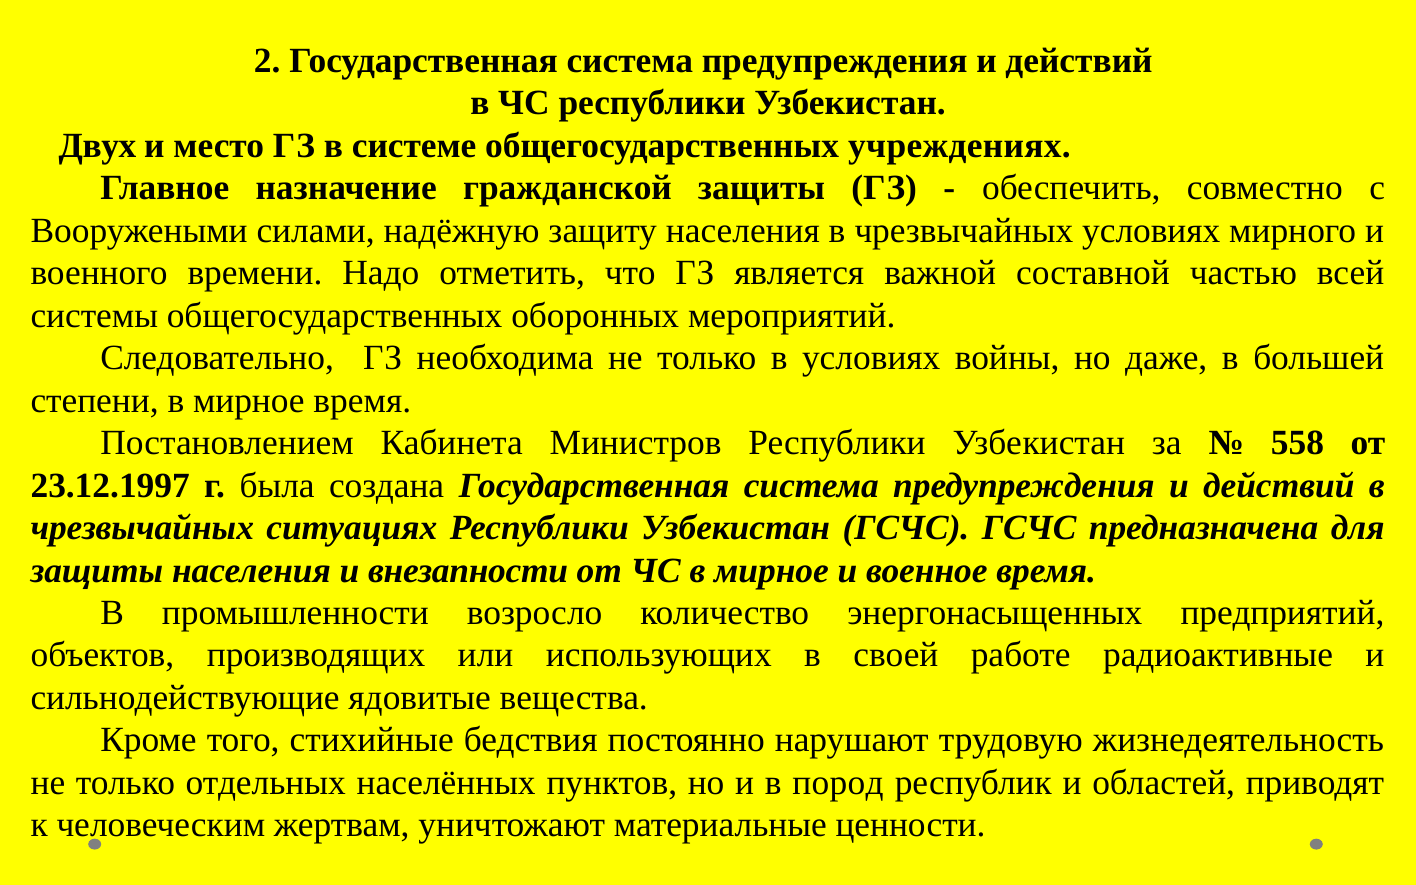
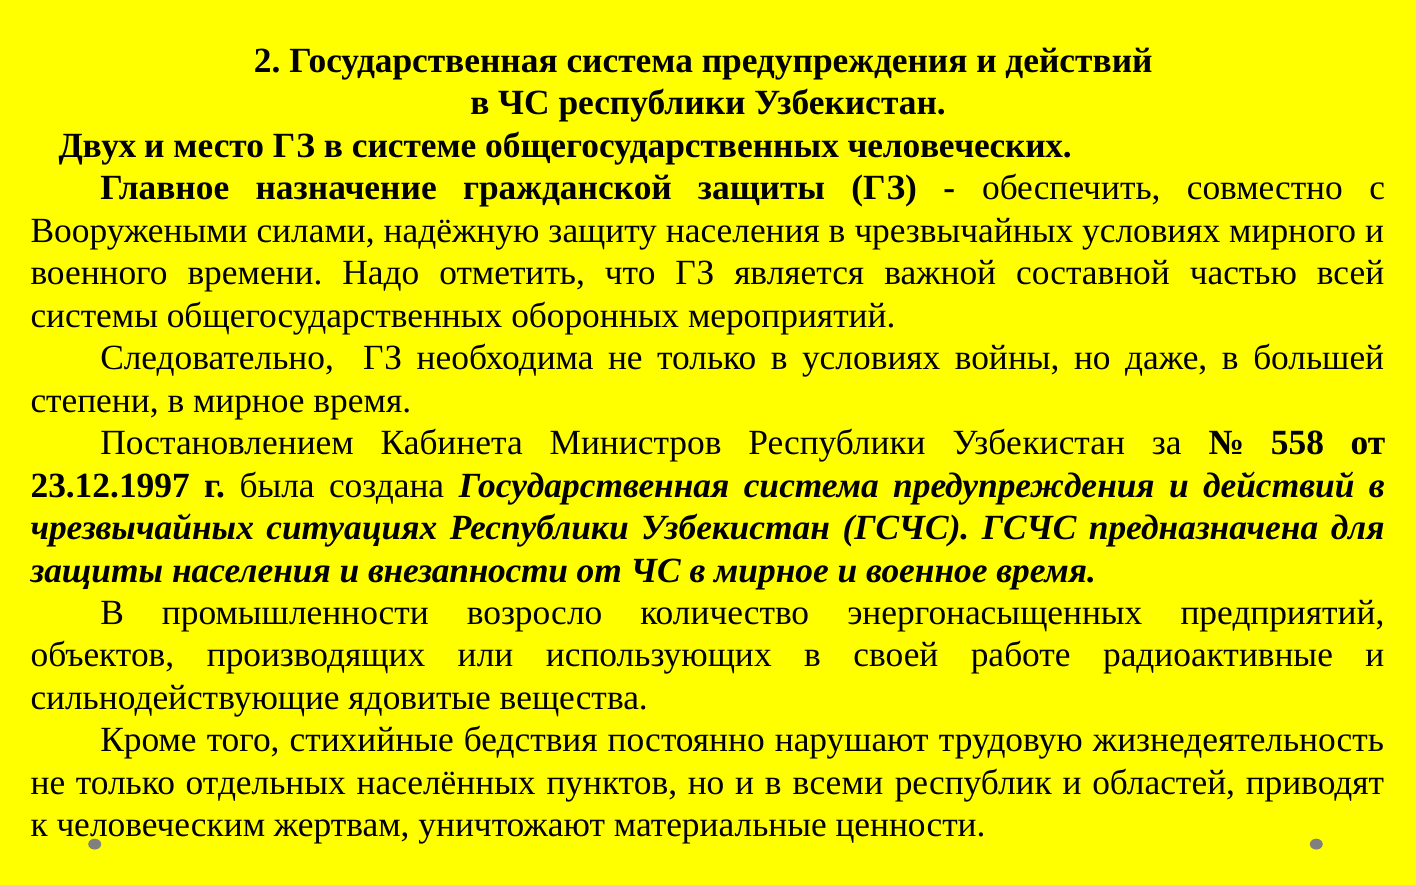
учреждениях: учреждениях -> человеческих (960, 146)
пород: пород -> всеми (838, 783)
